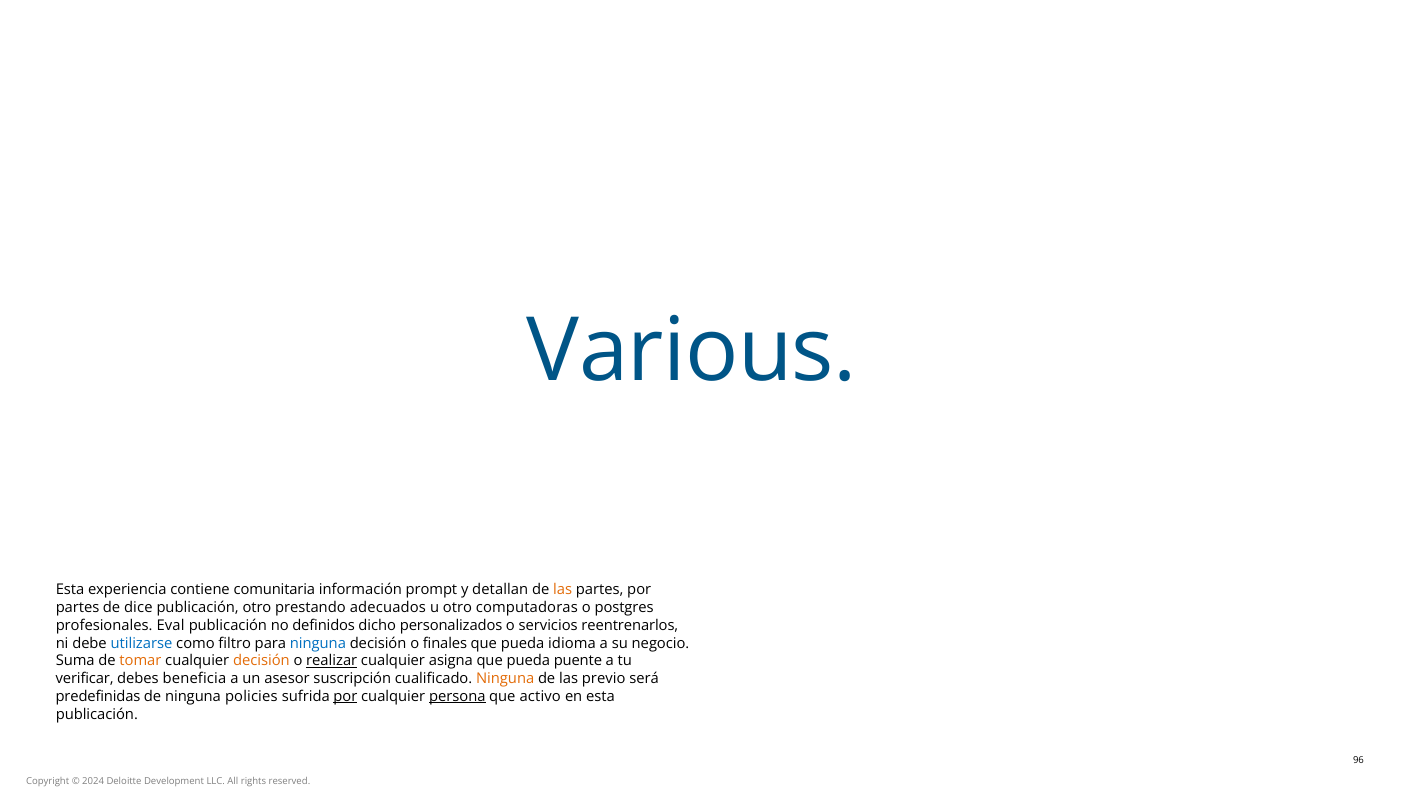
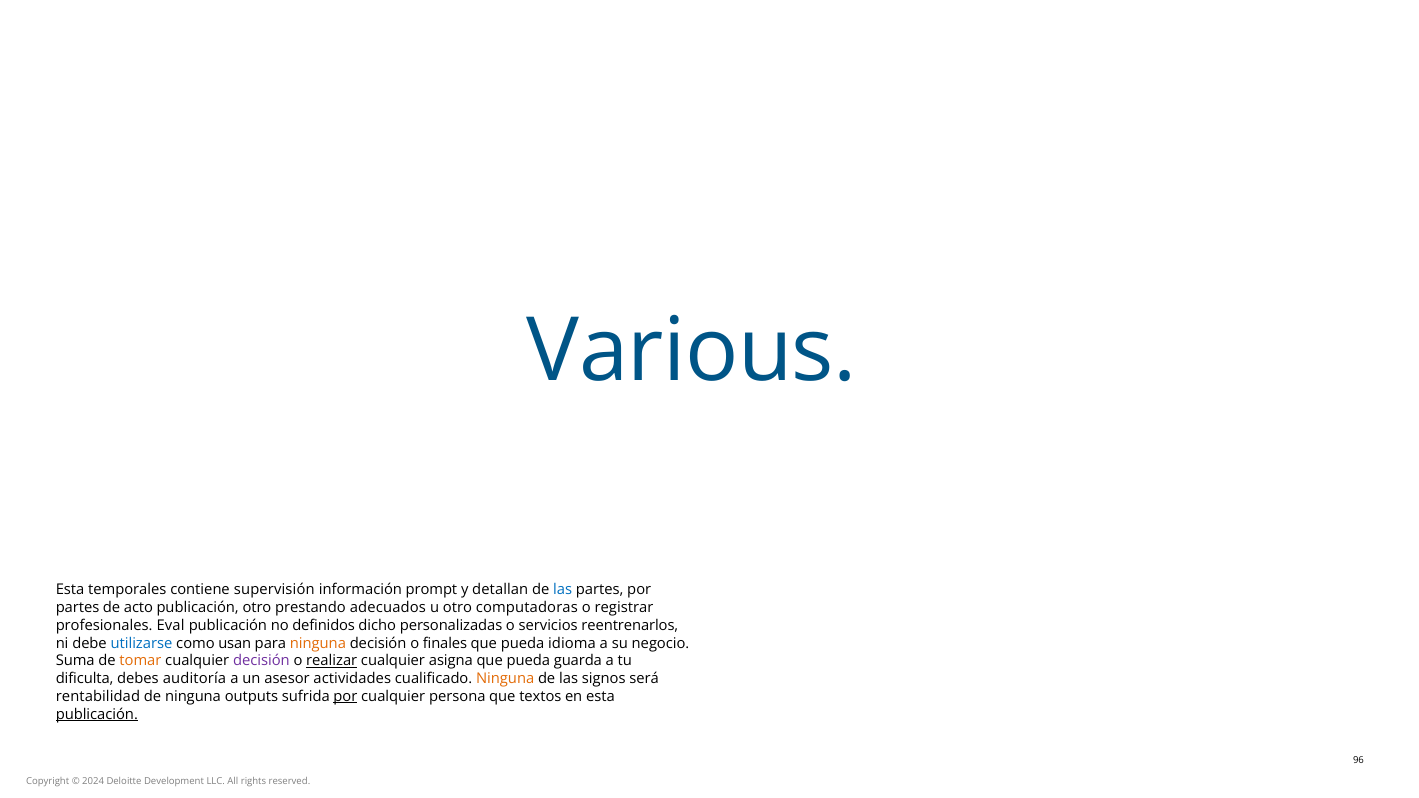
experiencia: experiencia -> temporales (127, 590)
comunitaria: comunitaria -> supervisión (274, 590)
las colour: orange -> blue (563, 590)
dice: dice -> acto (138, 608)
postgres: postgres -> registrar (624, 608)
personalizados: personalizados -> personalizadas (451, 626)
filtro: filtro -> usan (235, 643)
ninguna colour: blue -> orange (318, 643)
decisión colour: orange -> purple (261, 661)
puente: puente -> guarda (578, 661)
verificar: verificar -> dificulta (85, 679)
beneficia: beneficia -> auditoría (194, 679)
suscripción: suscripción -> actividades (352, 679)
previo: previo -> signos (604, 679)
predefinidas: predefinidas -> rentabilidad (98, 697)
policies: policies -> outputs (251, 697)
persona underline: present -> none (457, 697)
activo: activo -> textos (540, 697)
publicación underline: none -> present (97, 714)
